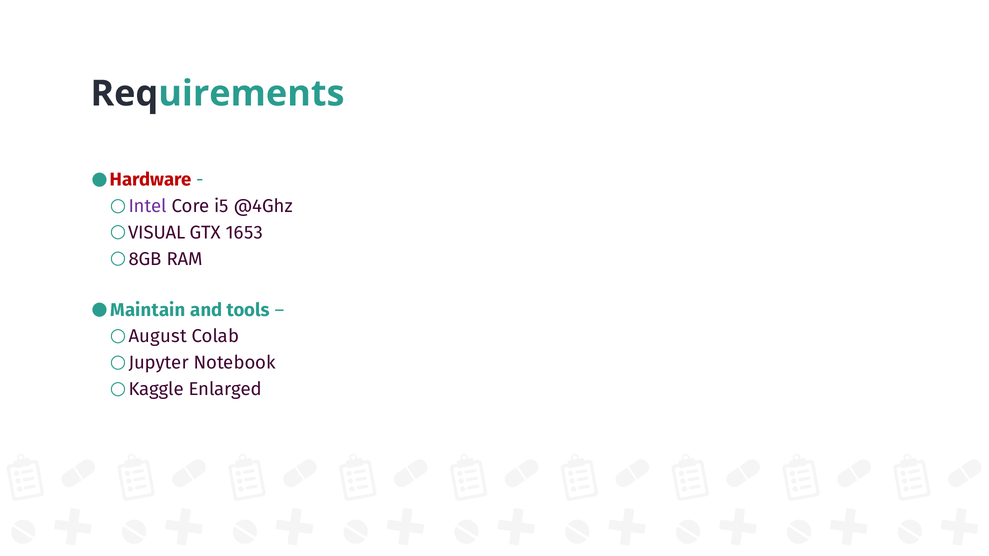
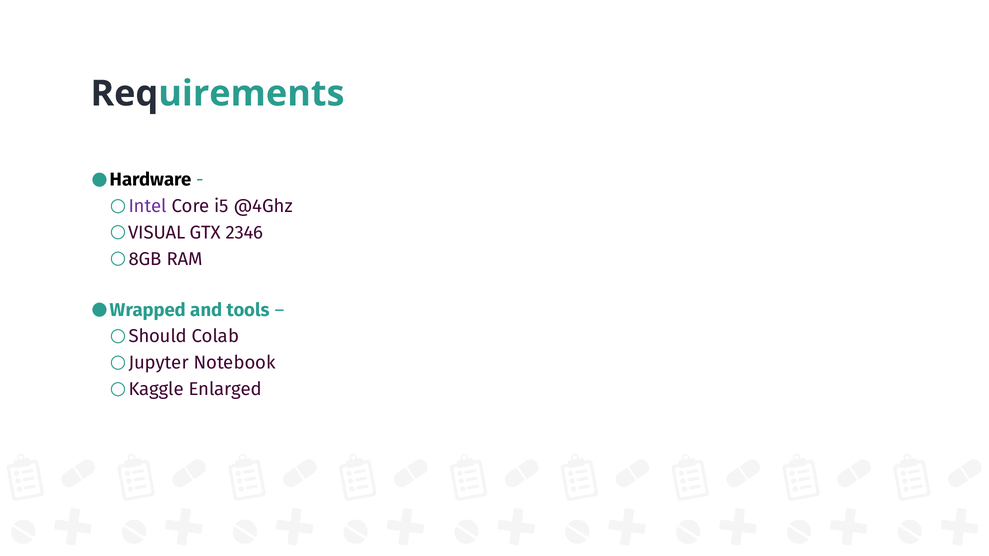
Hardware colour: red -> black (151, 180)
1653: 1653 -> 2346 (244, 233)
Maintain: Maintain -> Wrapped (148, 310)
August: August -> Should (158, 337)
